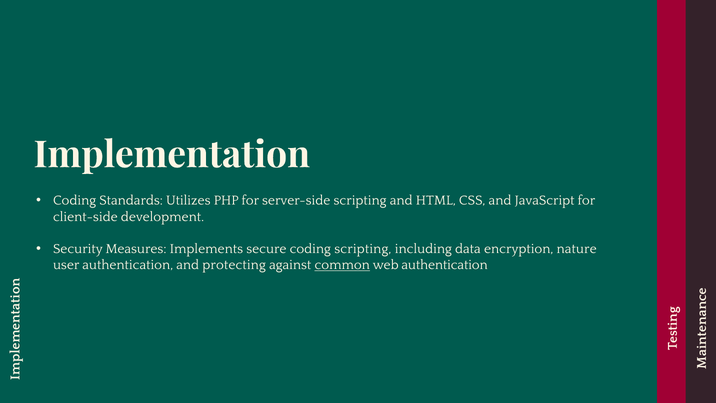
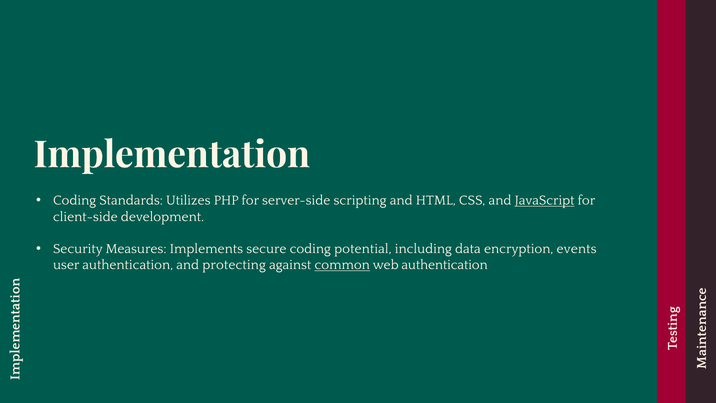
JavaScript underline: none -> present (545, 200)
coding scripting: scripting -> potential (363, 249)
nature: nature -> events (577, 249)
